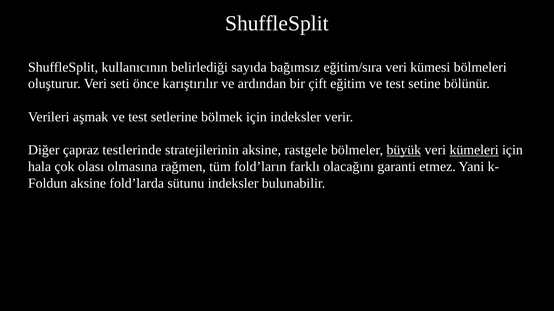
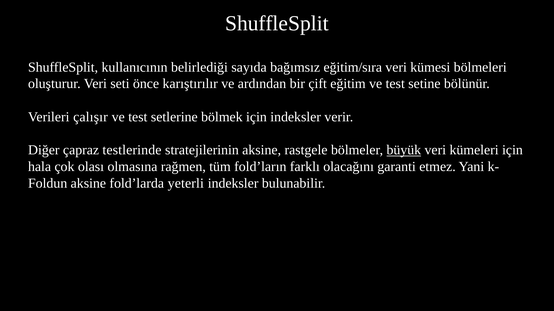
aşmak: aşmak -> çalışır (91, 117)
kümeleri underline: present -> none (474, 150)
sütunu: sütunu -> yeterli (186, 184)
